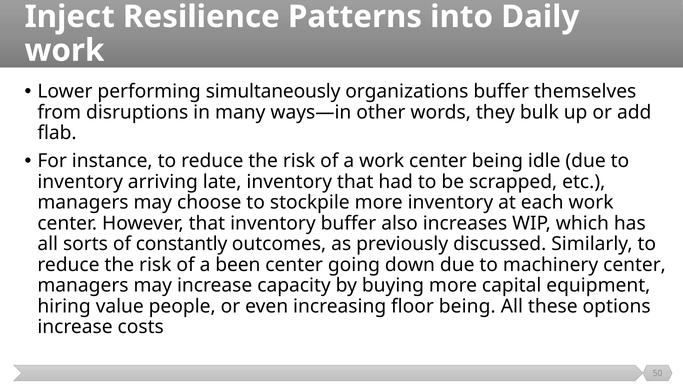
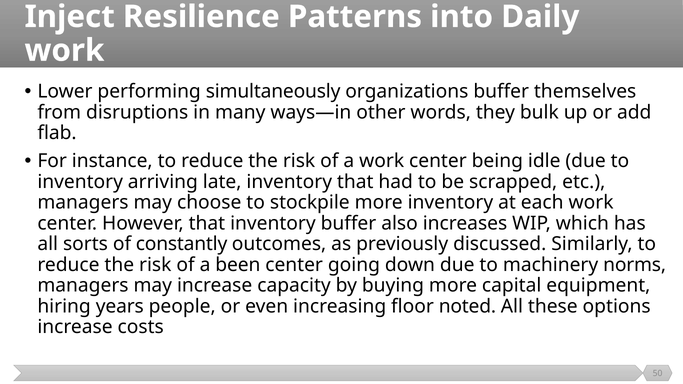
machinery center: center -> norms (635, 265)
value: value -> years (120, 306)
floor being: being -> noted (467, 306)
